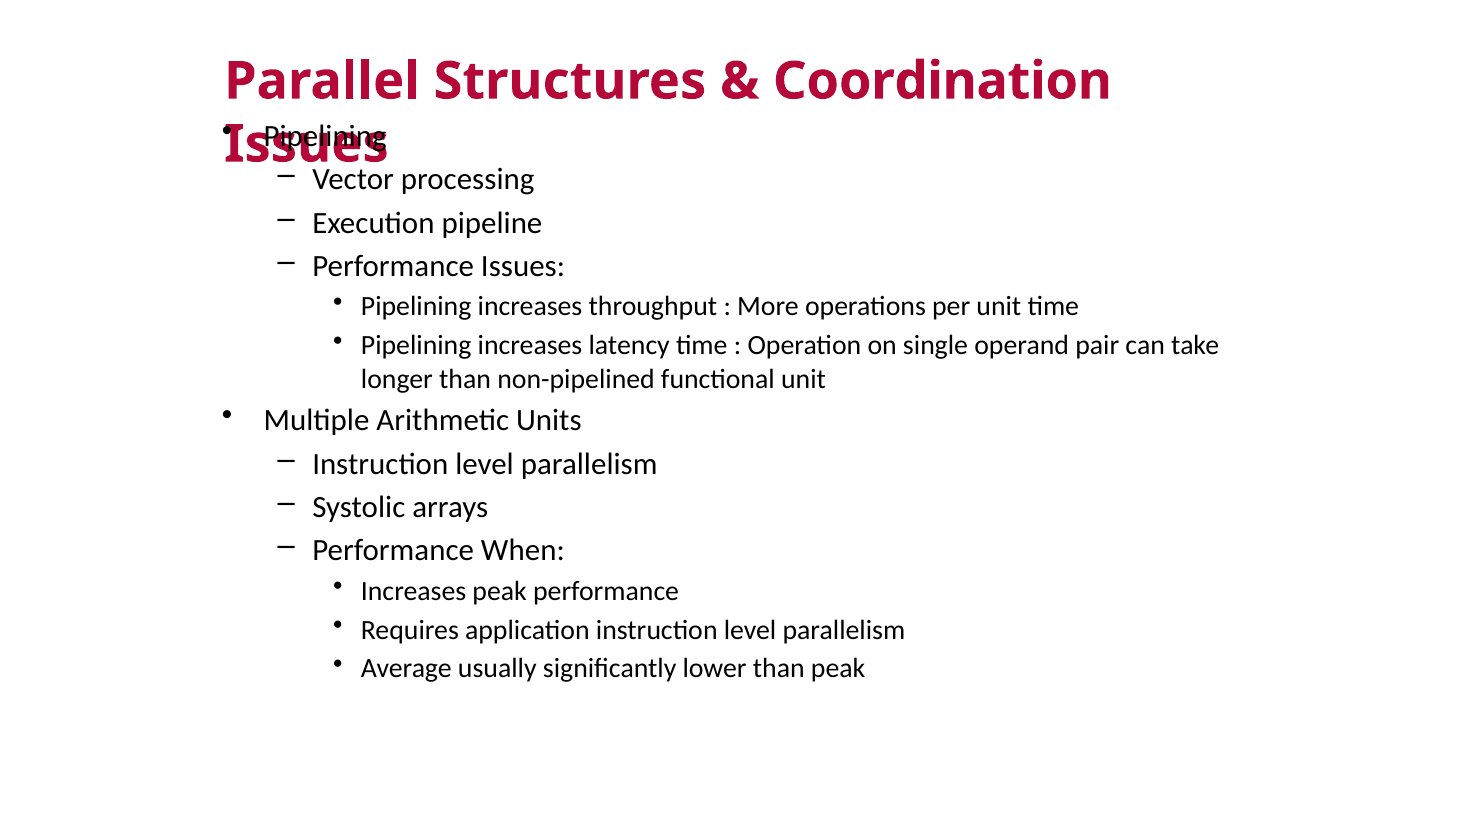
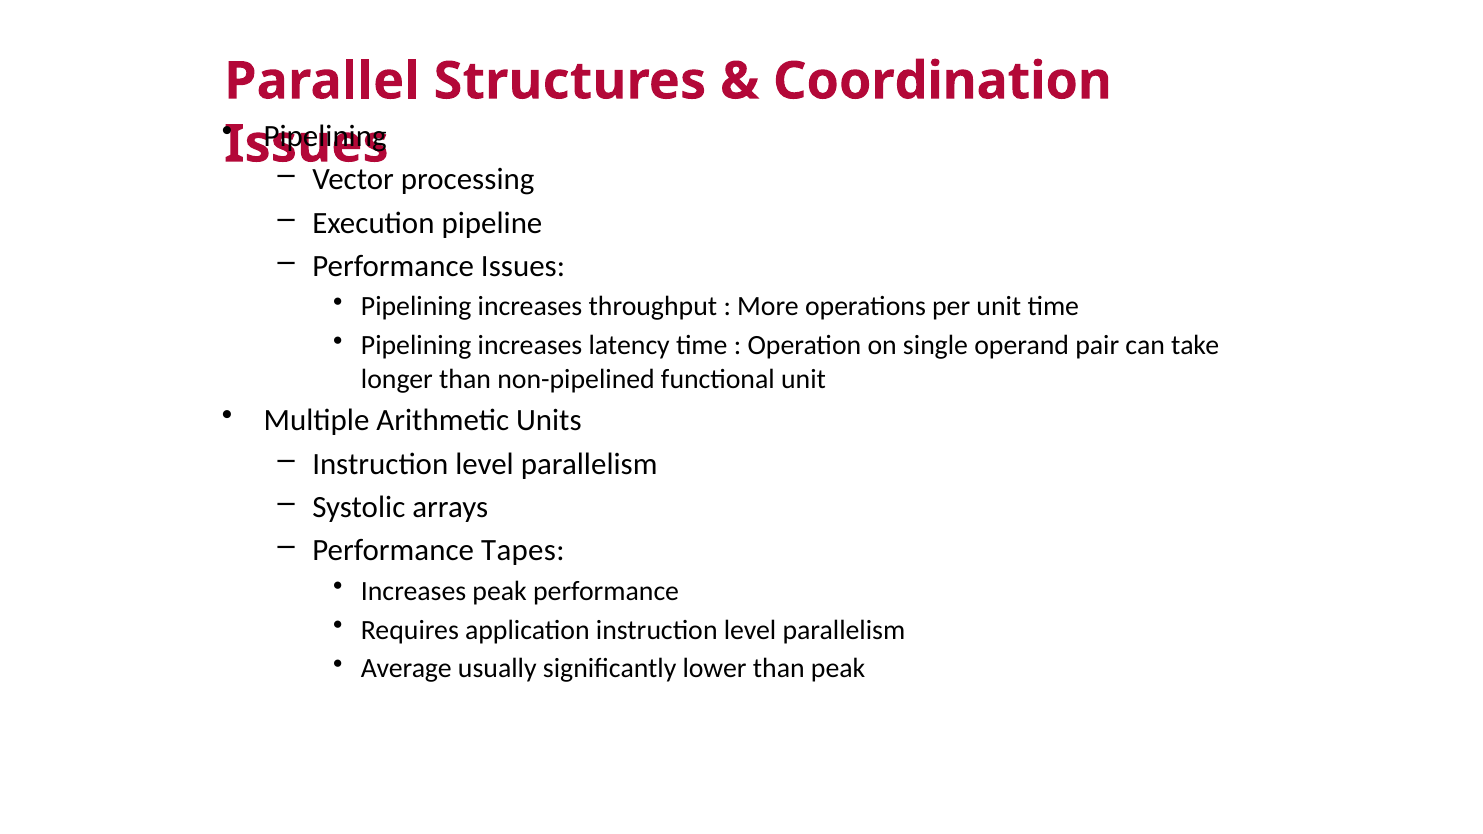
When: When -> Tapes (523, 551)
